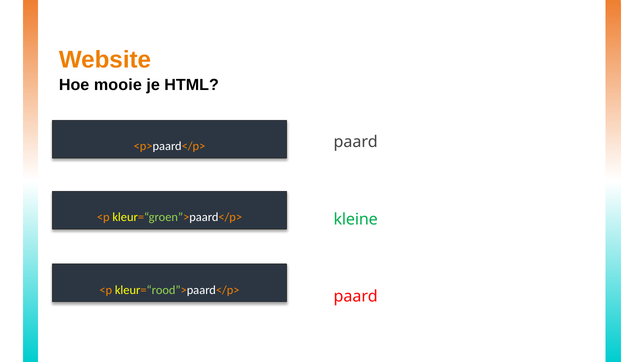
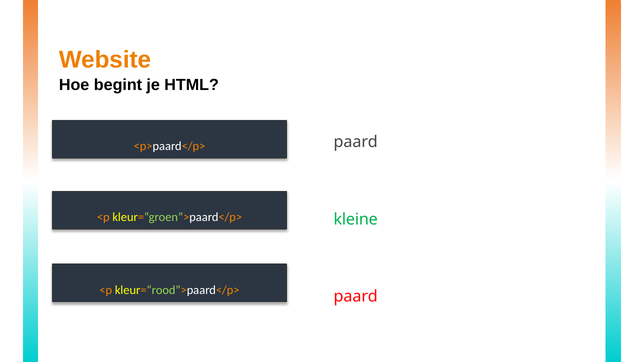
mooie: mooie -> begint (118, 85)
